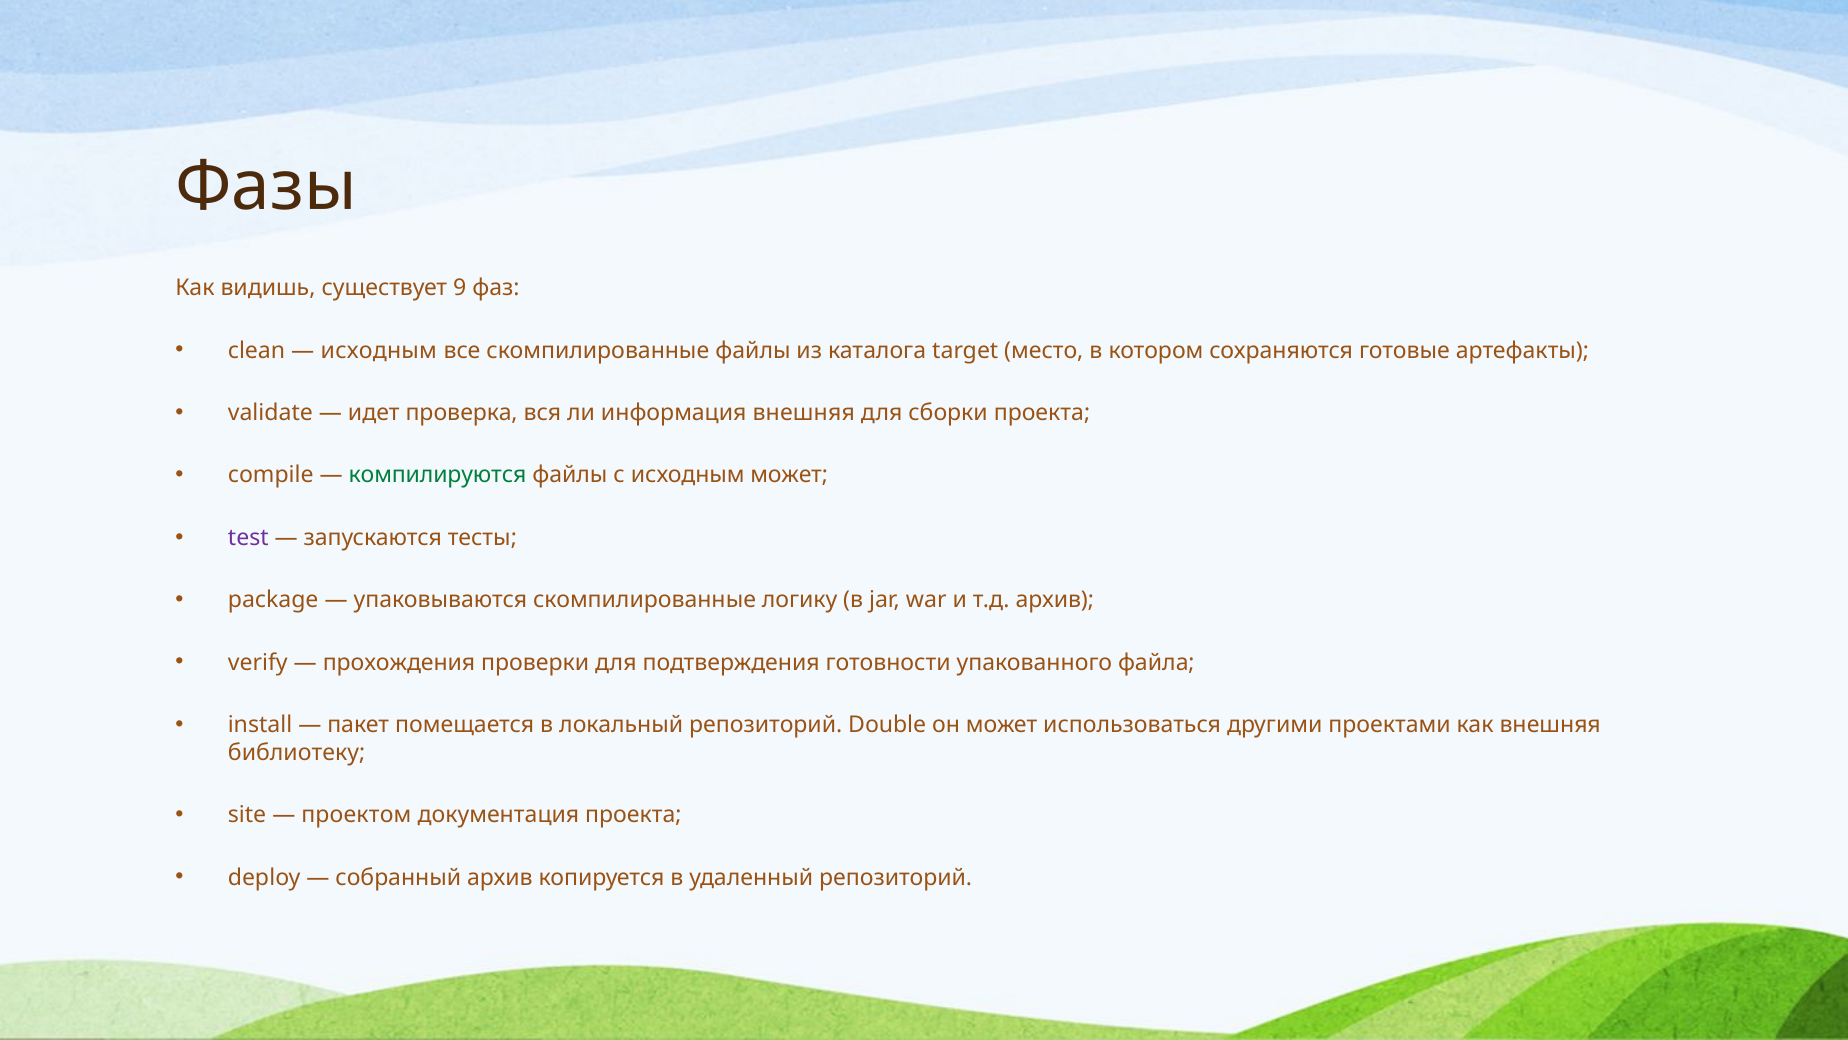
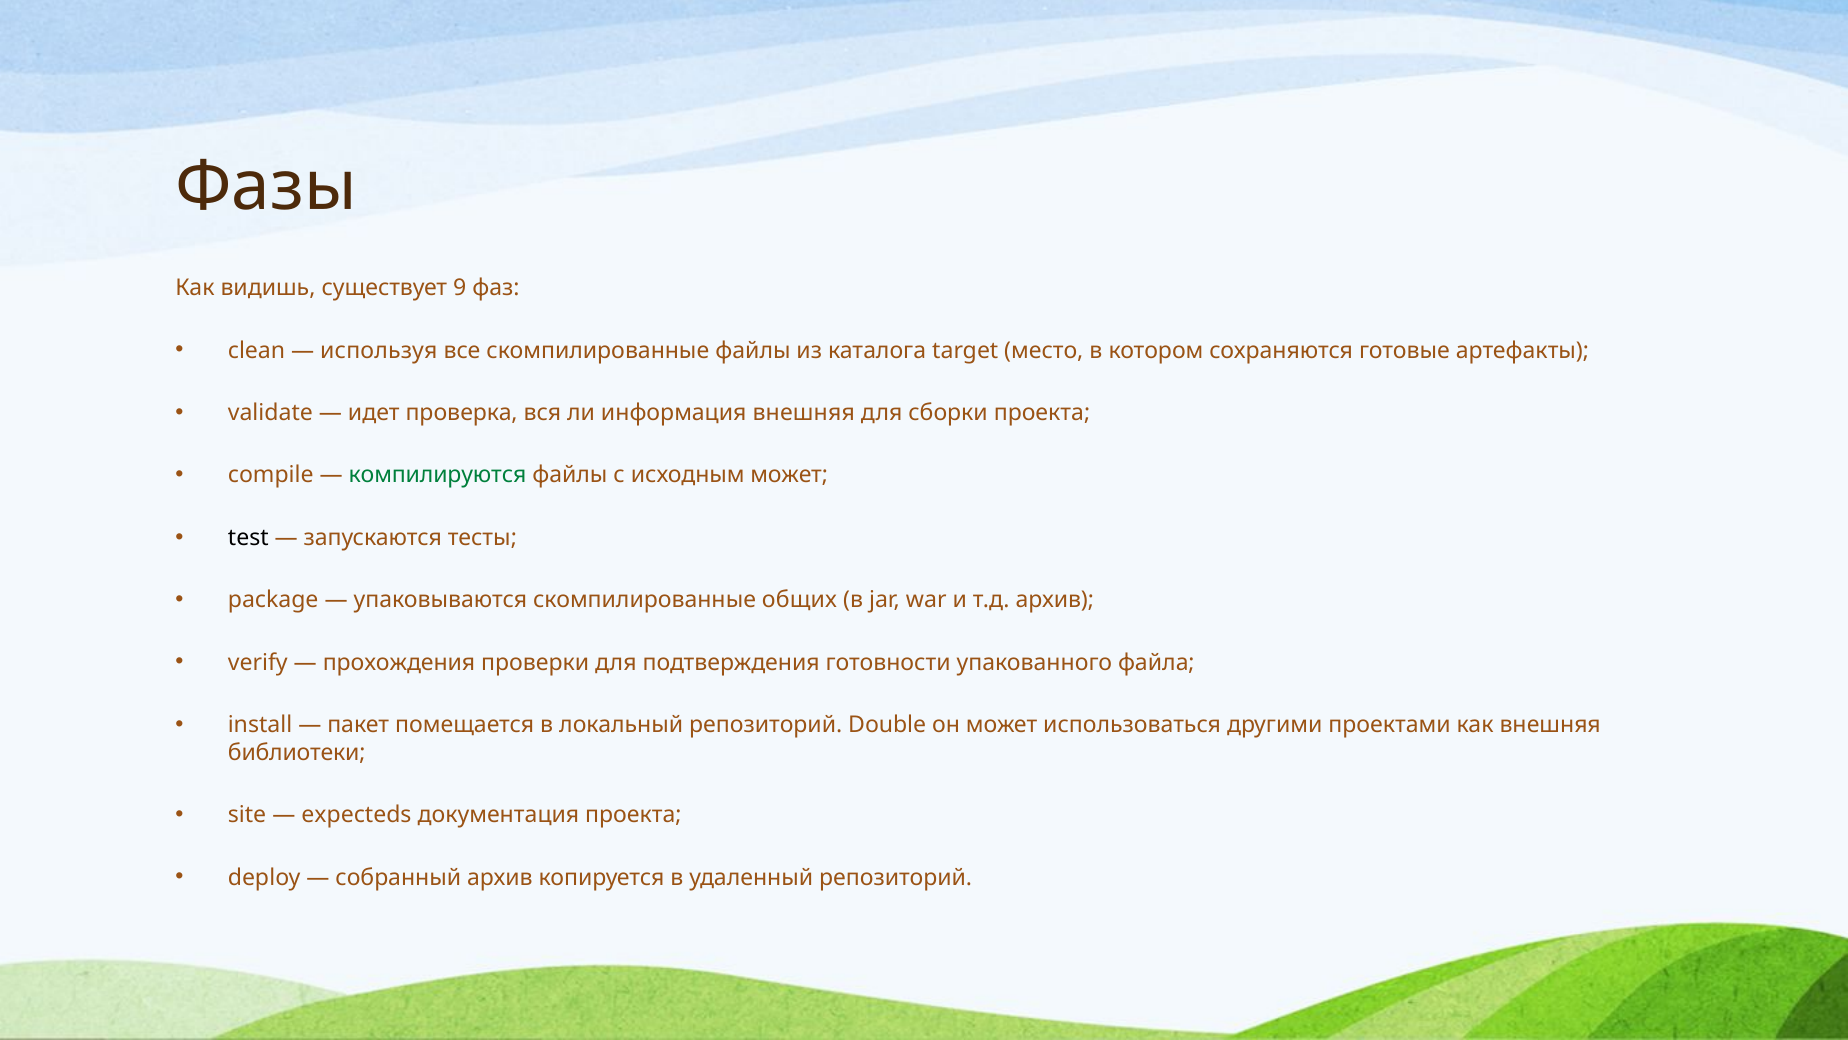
исходным: исходным -> используя (379, 350)
test colour: purple -> black (248, 538)
логику: логику -> общих (800, 600)
библиотеку: библиотеку -> библиотеки (297, 752)
проектом: проектом -> expecteds (356, 815)
